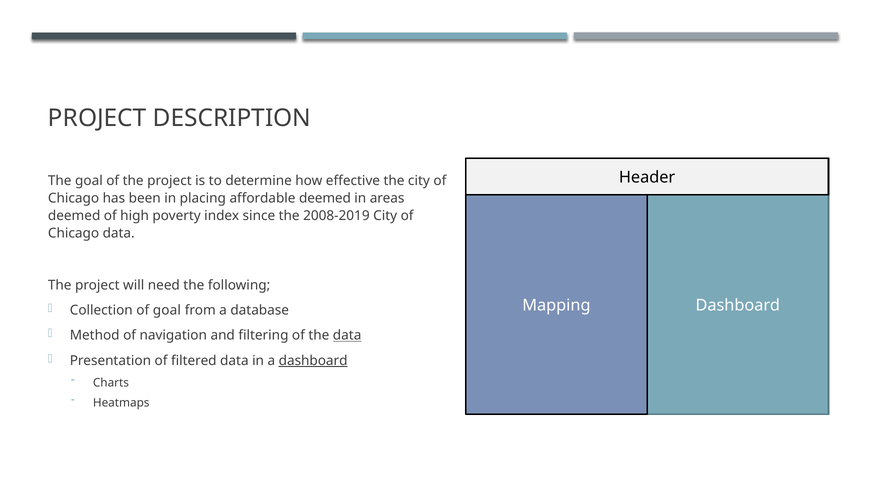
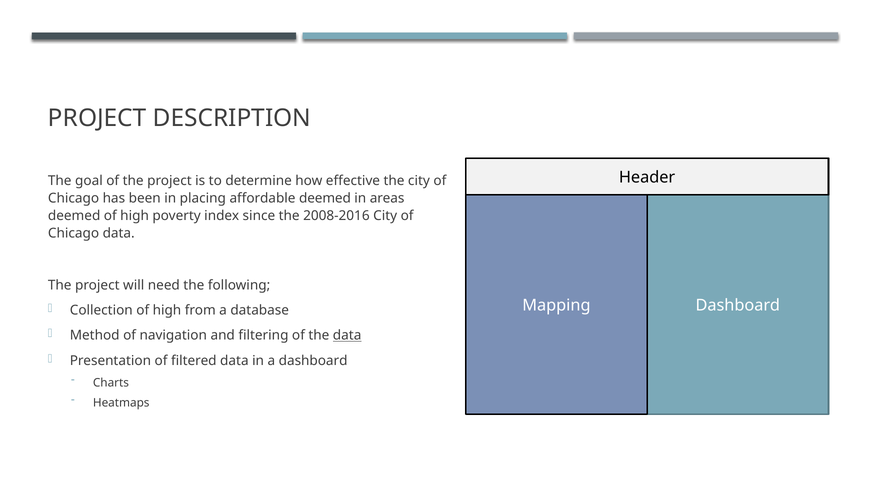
2008-2019: 2008-2019 -> 2008-2016 (336, 216)
Collection of goal: goal -> high (167, 311)
dashboard underline: present -> none (313, 361)
